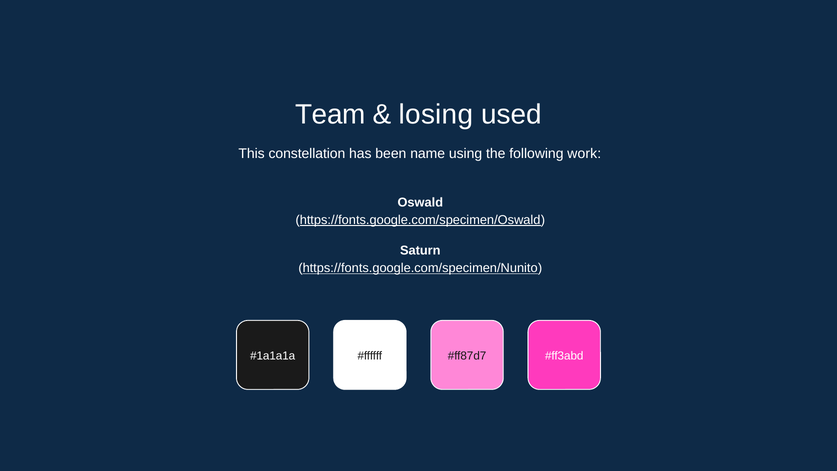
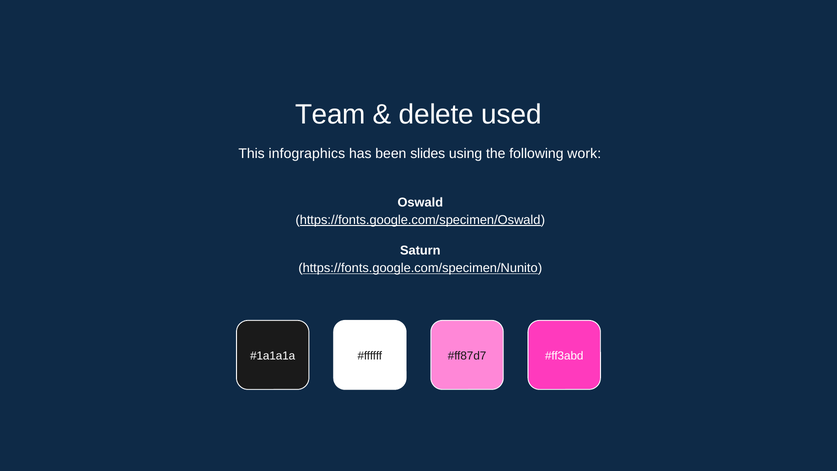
losing: losing -> delete (436, 114)
constellation: constellation -> infographics (307, 154)
name: name -> slides (428, 154)
